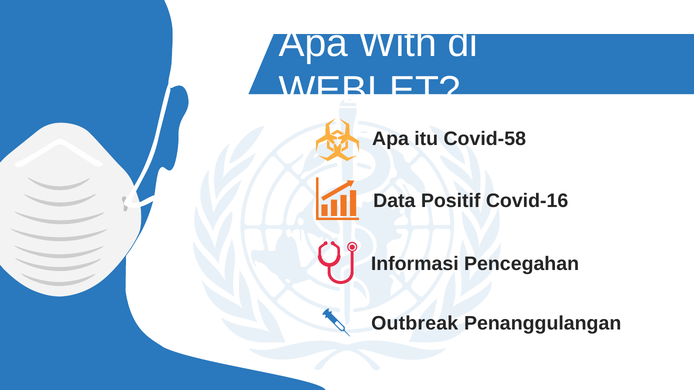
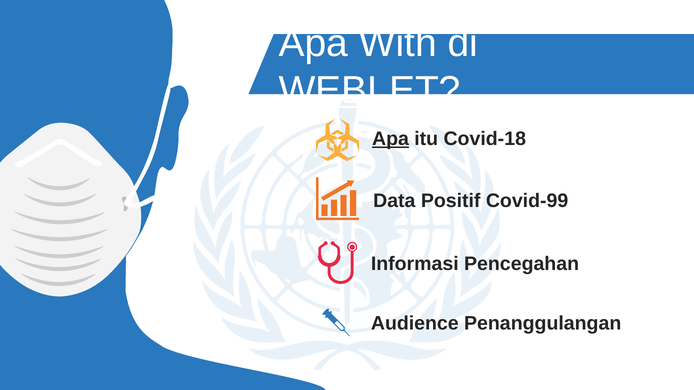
Apa underline: none -> present (390, 139)
Covid-58: Covid-58 -> Covid-18 (485, 139)
Covid-16: Covid-16 -> Covid-99 (527, 201)
Outbreak: Outbreak -> Audience (415, 324)
